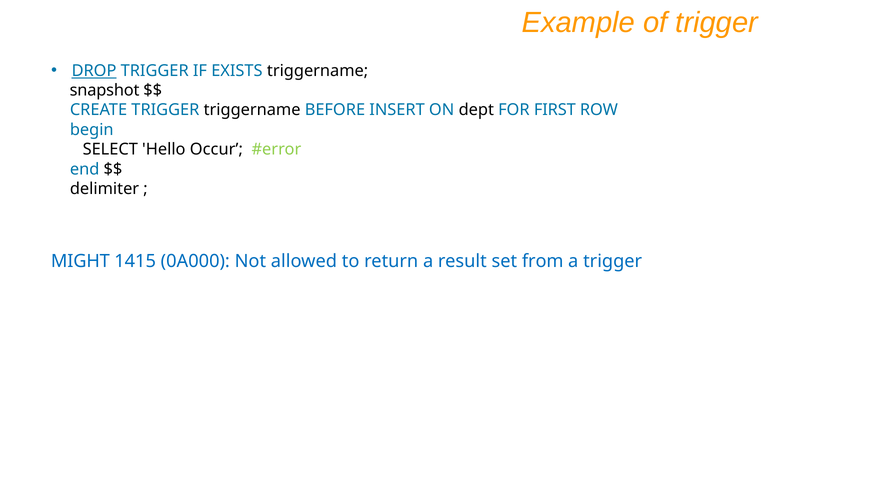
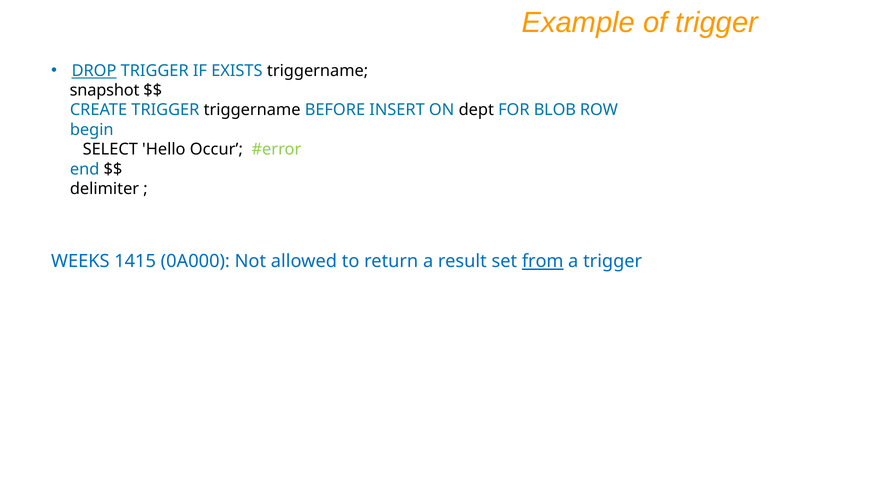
FIRST: FIRST -> BLOB (555, 110)
MIGHT: MIGHT -> WEEKS (80, 261)
from underline: none -> present (543, 261)
